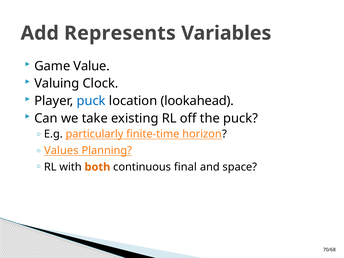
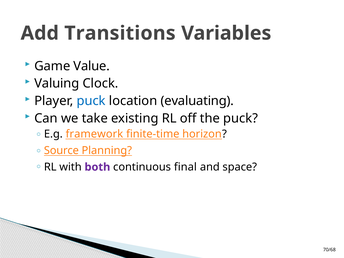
Represents: Represents -> Transitions (120, 33)
lookahead: lookahead -> evaluating (197, 101)
particularly: particularly -> framework (94, 134)
Values: Values -> Source (61, 151)
both colour: orange -> purple (97, 167)
